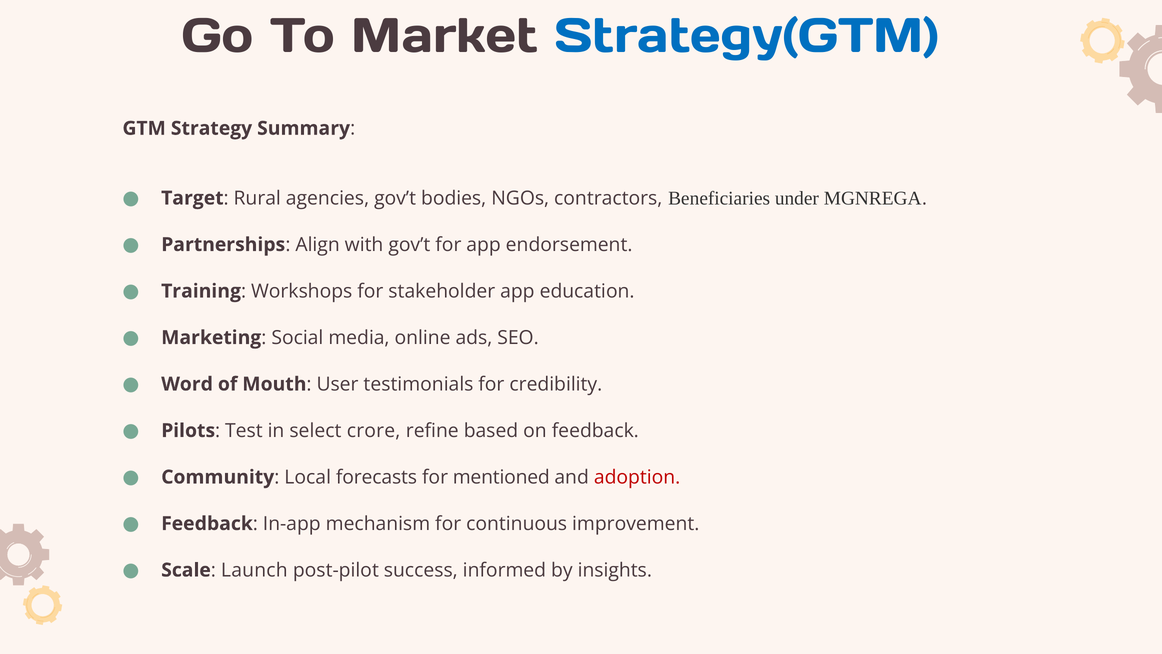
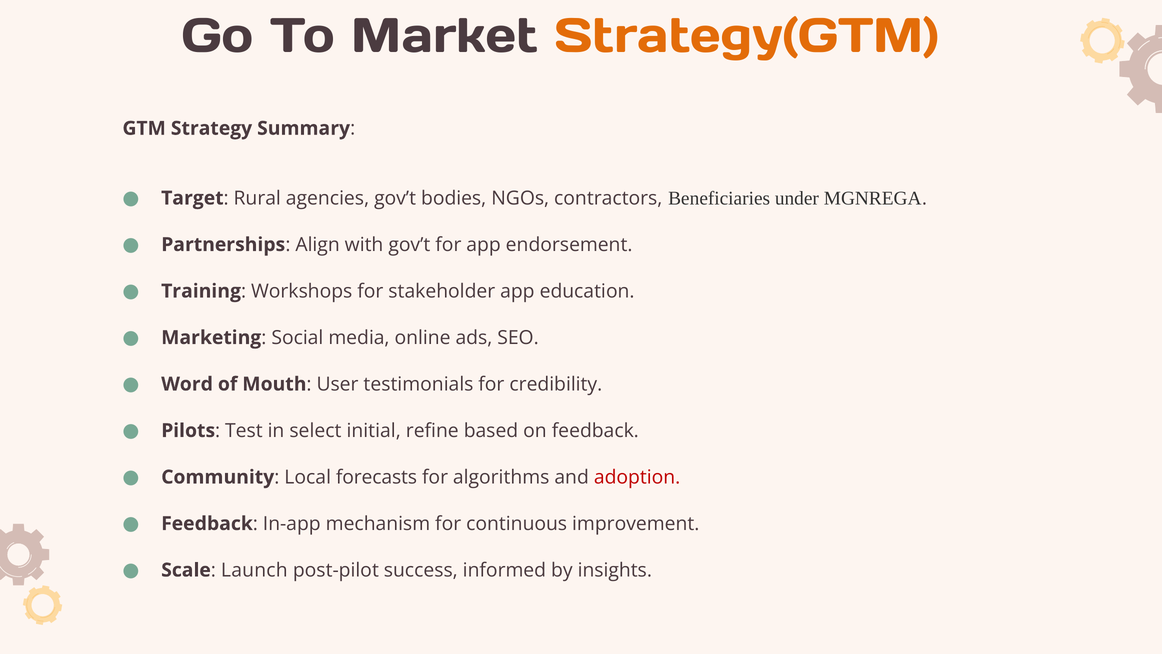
Strategy(GTM colour: blue -> orange (747, 36)
crore: crore -> initial (374, 430)
mentioned: mentioned -> algorithms (501, 477)
